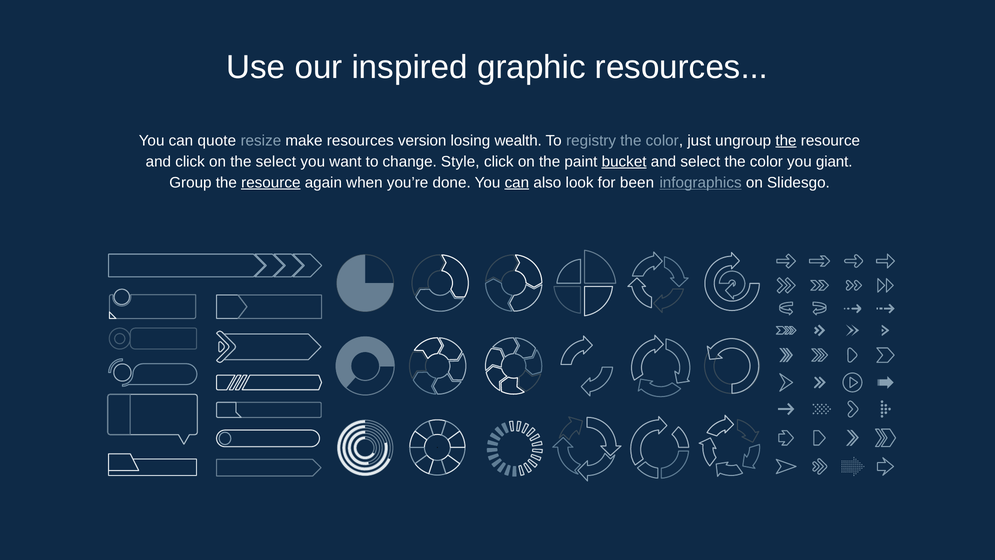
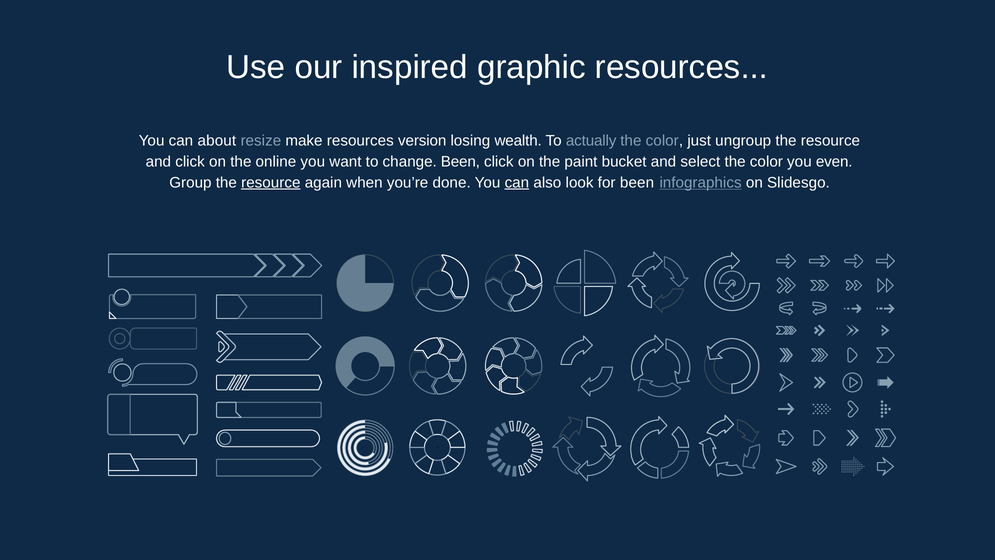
quote: quote -> about (217, 141)
registry: registry -> actually (591, 141)
the underline: present -> none (786, 141)
the select: select -> online (276, 162)
change Style: Style -> Been (460, 162)
bucket underline: present -> none (624, 162)
giant: giant -> even (834, 162)
